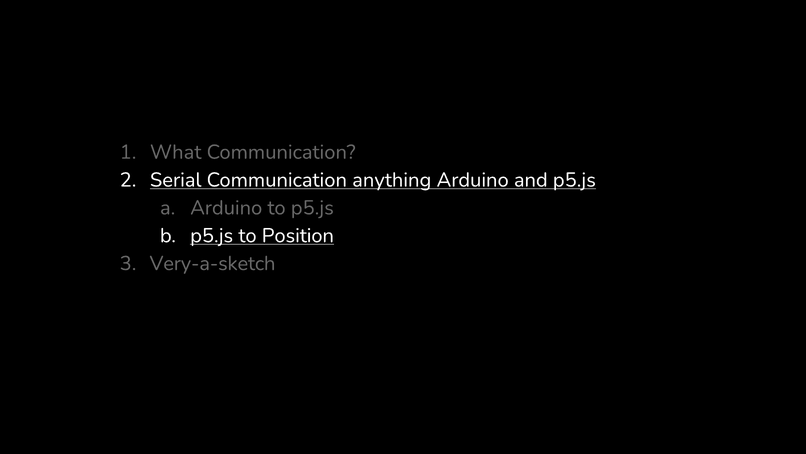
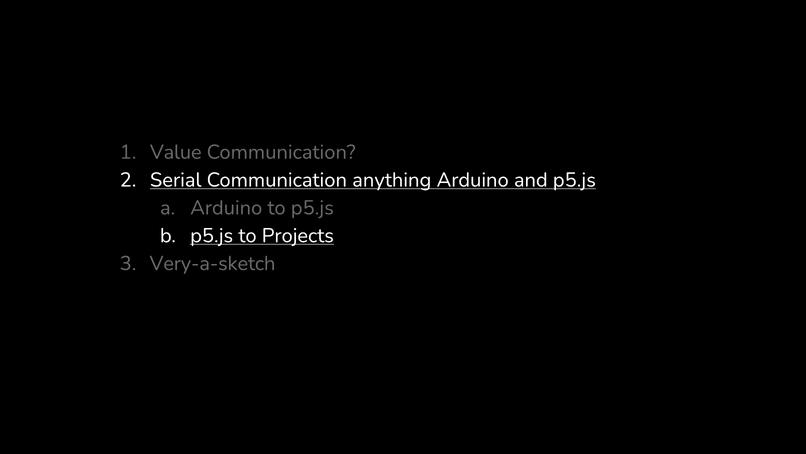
What: What -> Value (176, 152)
Position: Position -> Projects (298, 235)
